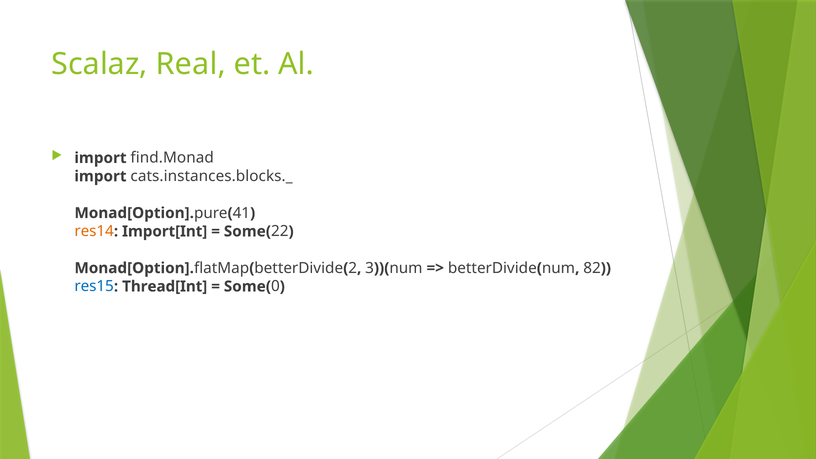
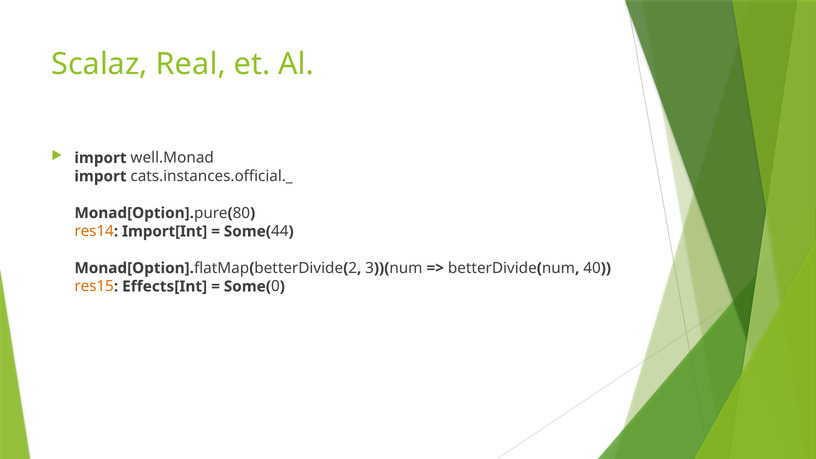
find.Monad: find.Monad -> well.Monad (172, 158)
cats.instances.blocks._: cats.instances.blocks._ -> cats.instances.official._ (212, 176)
41: 41 -> 80 (241, 213)
22: 22 -> 44 (280, 231)
82: 82 -> 40 (592, 268)
res15 colour: blue -> orange (94, 286)
Thread[Int: Thread[Int -> Effects[Int (165, 286)
